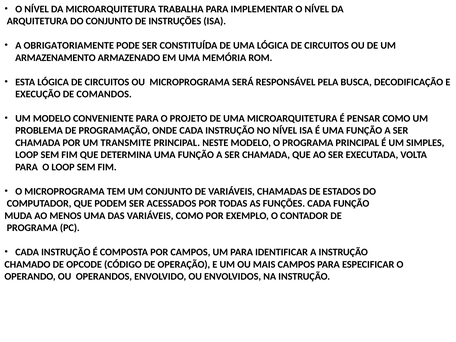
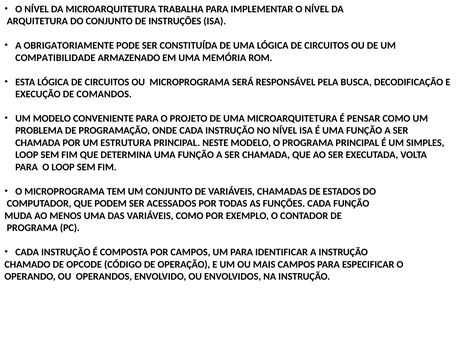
ARMAZENAMENTO: ARMAZENAMENTO -> COMPATIBILIDADE (55, 58)
TRANSMITE: TRANSMITE -> ESTRUTURA (126, 143)
